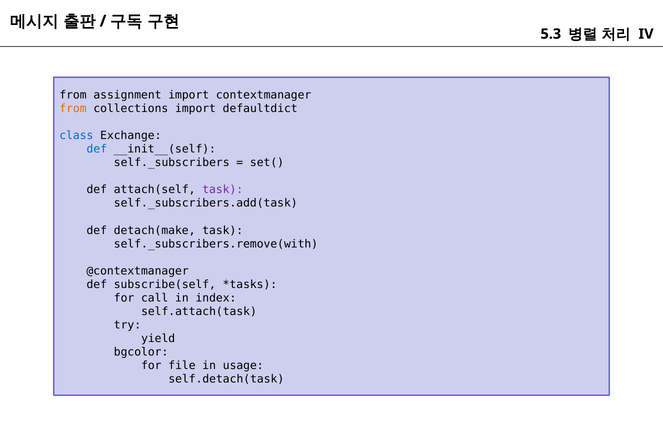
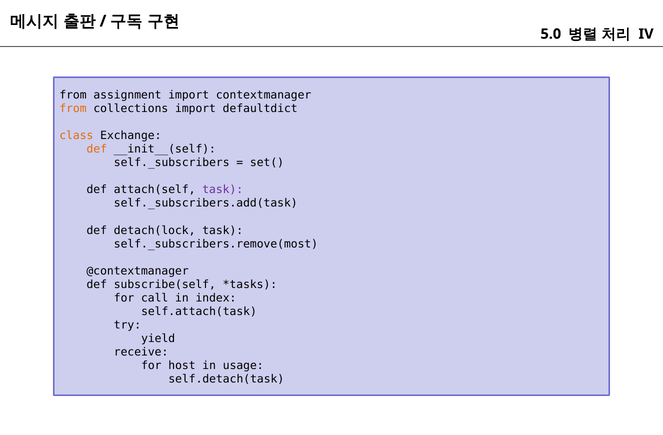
5.3: 5.3 -> 5.0 (551, 34)
class colour: blue -> orange (76, 136)
def colour: blue -> orange (97, 149)
detach(make: detach(make -> detach(lock (155, 231)
self._subscribers.remove(with: self._subscribers.remove(with -> self._subscribers.remove(most (216, 244)
bgcolor: bgcolor -> receive (141, 353)
file: file -> host (182, 366)
